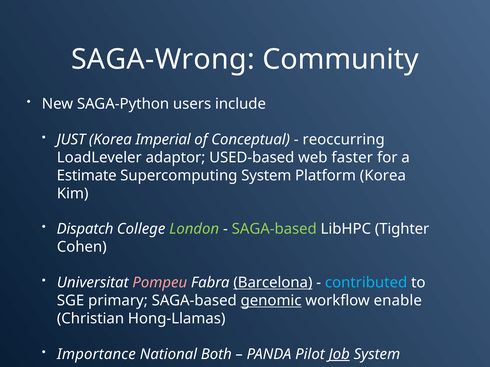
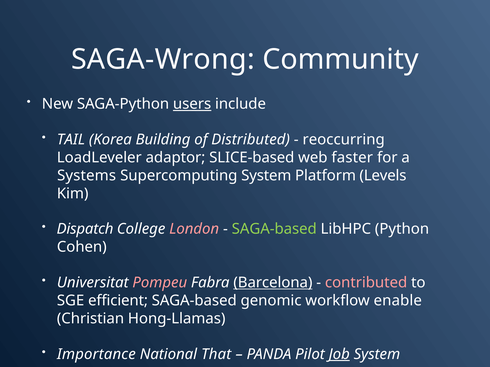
users underline: none -> present (192, 104)
JUST: JUST -> TAIL (71, 140)
Imperial: Imperial -> Building (163, 140)
Conceptual: Conceptual -> Distributed (251, 140)
USED-based: USED-based -> SLICE-based (252, 158)
Estimate: Estimate -> Systems (87, 176)
Platform Korea: Korea -> Levels (383, 176)
London colour: light green -> pink (194, 229)
Tighter: Tighter -> Python (402, 229)
contributed colour: light blue -> pink (366, 283)
primary: primary -> efficient (118, 301)
genomic underline: present -> none (271, 301)
Both: Both -> That (216, 355)
